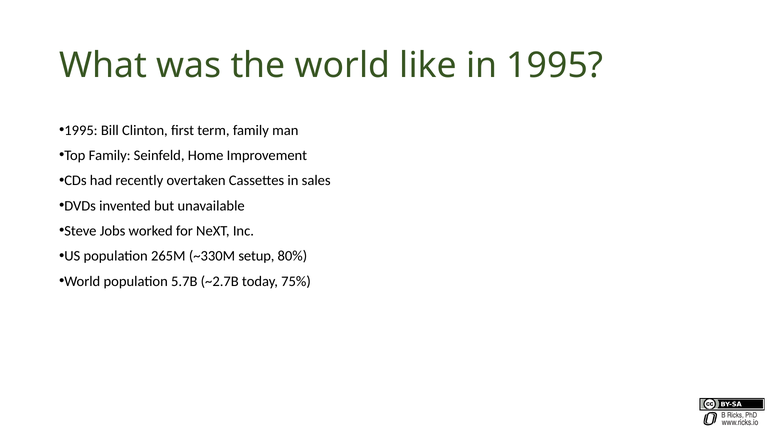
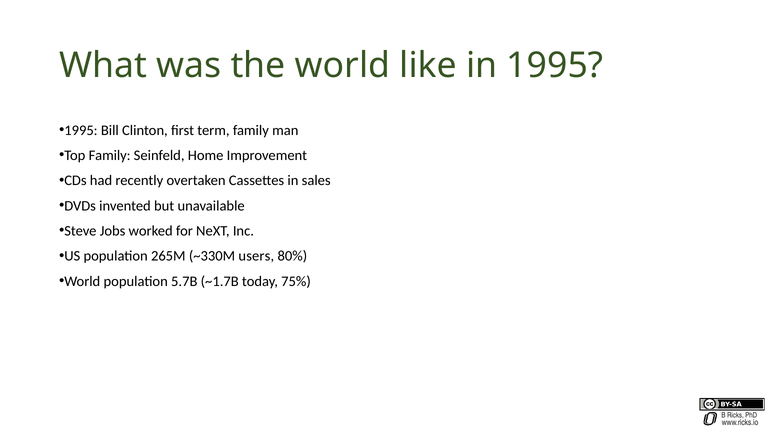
setup: setup -> users (256, 256)
~2.7B: ~2.7B -> ~1.7B (220, 281)
